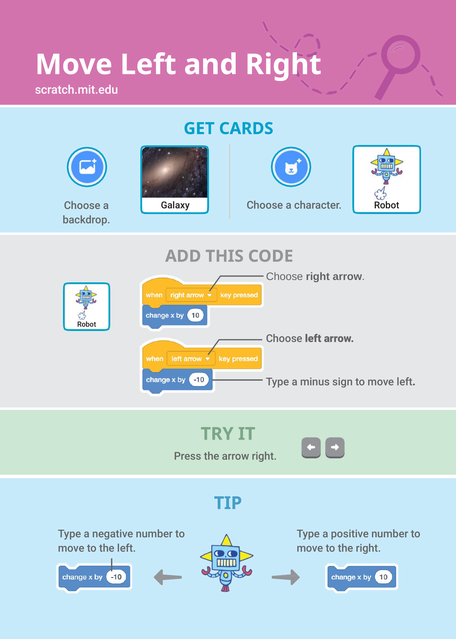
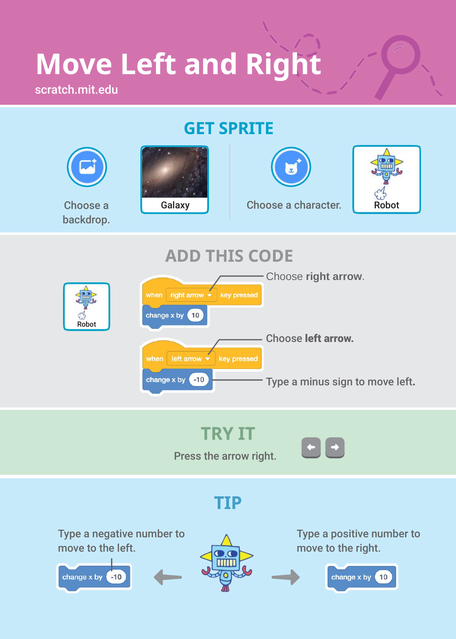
CARDS: CARDS -> SPRITE (246, 128)
